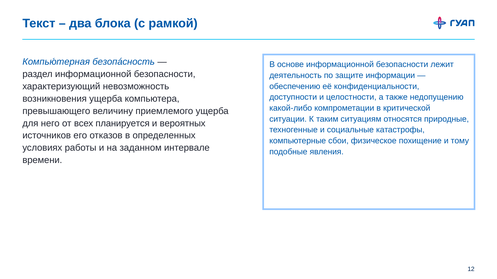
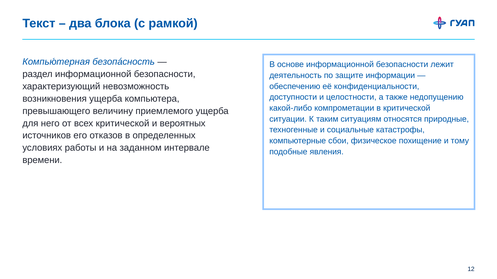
всех планируется: планируется -> критической (123, 124)
